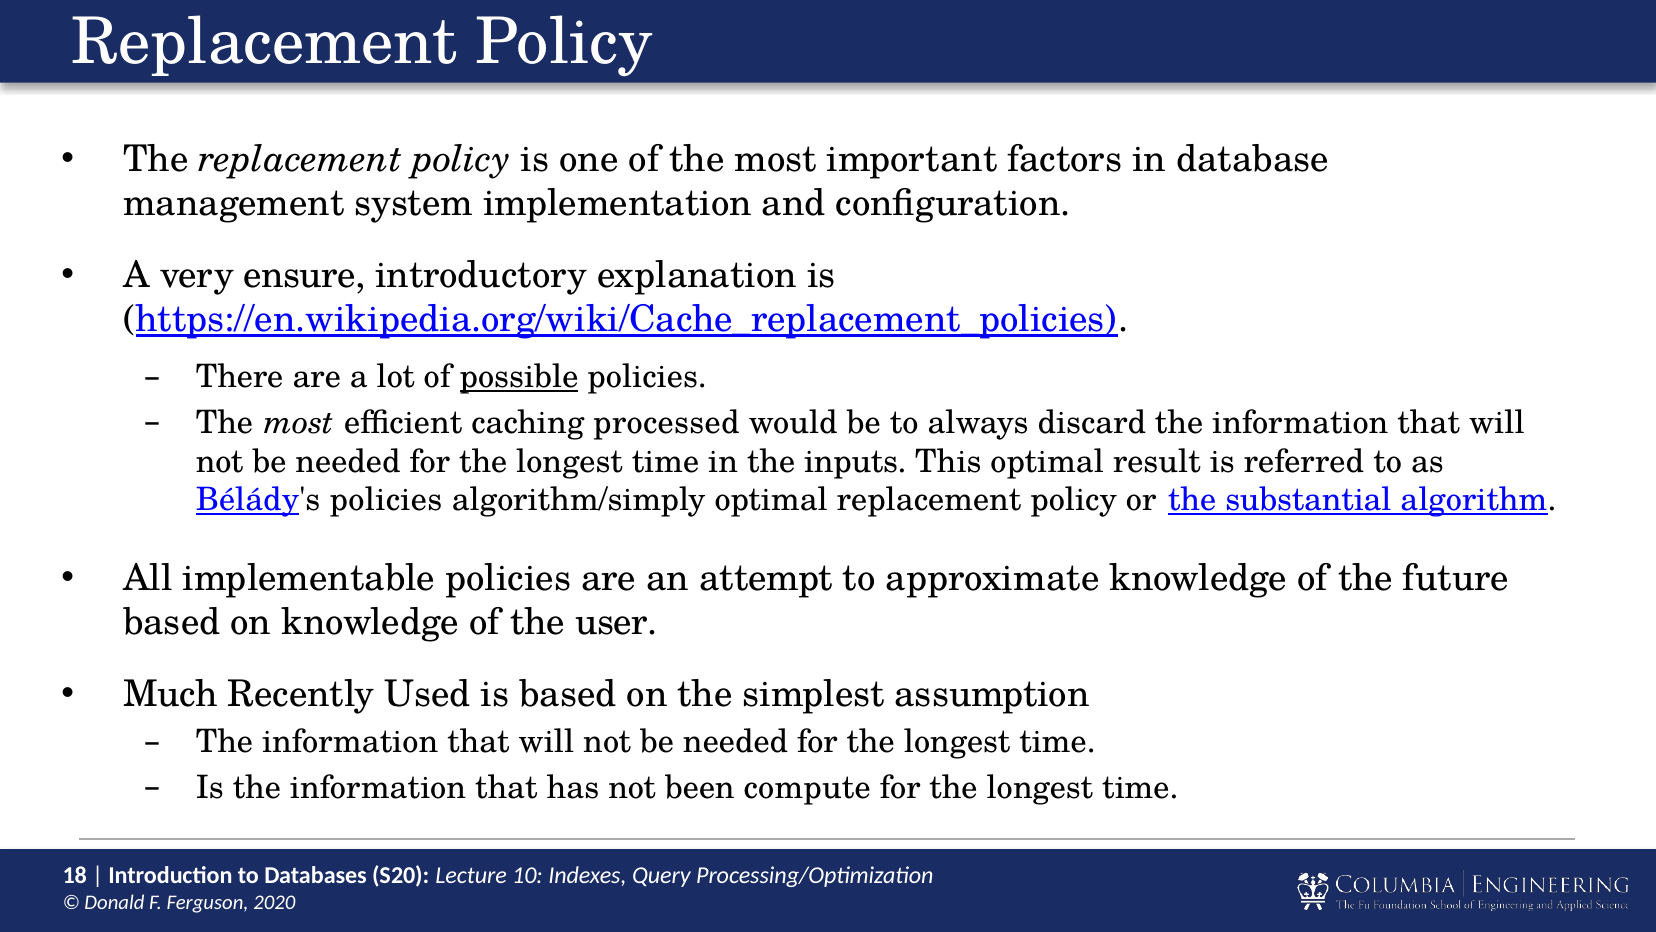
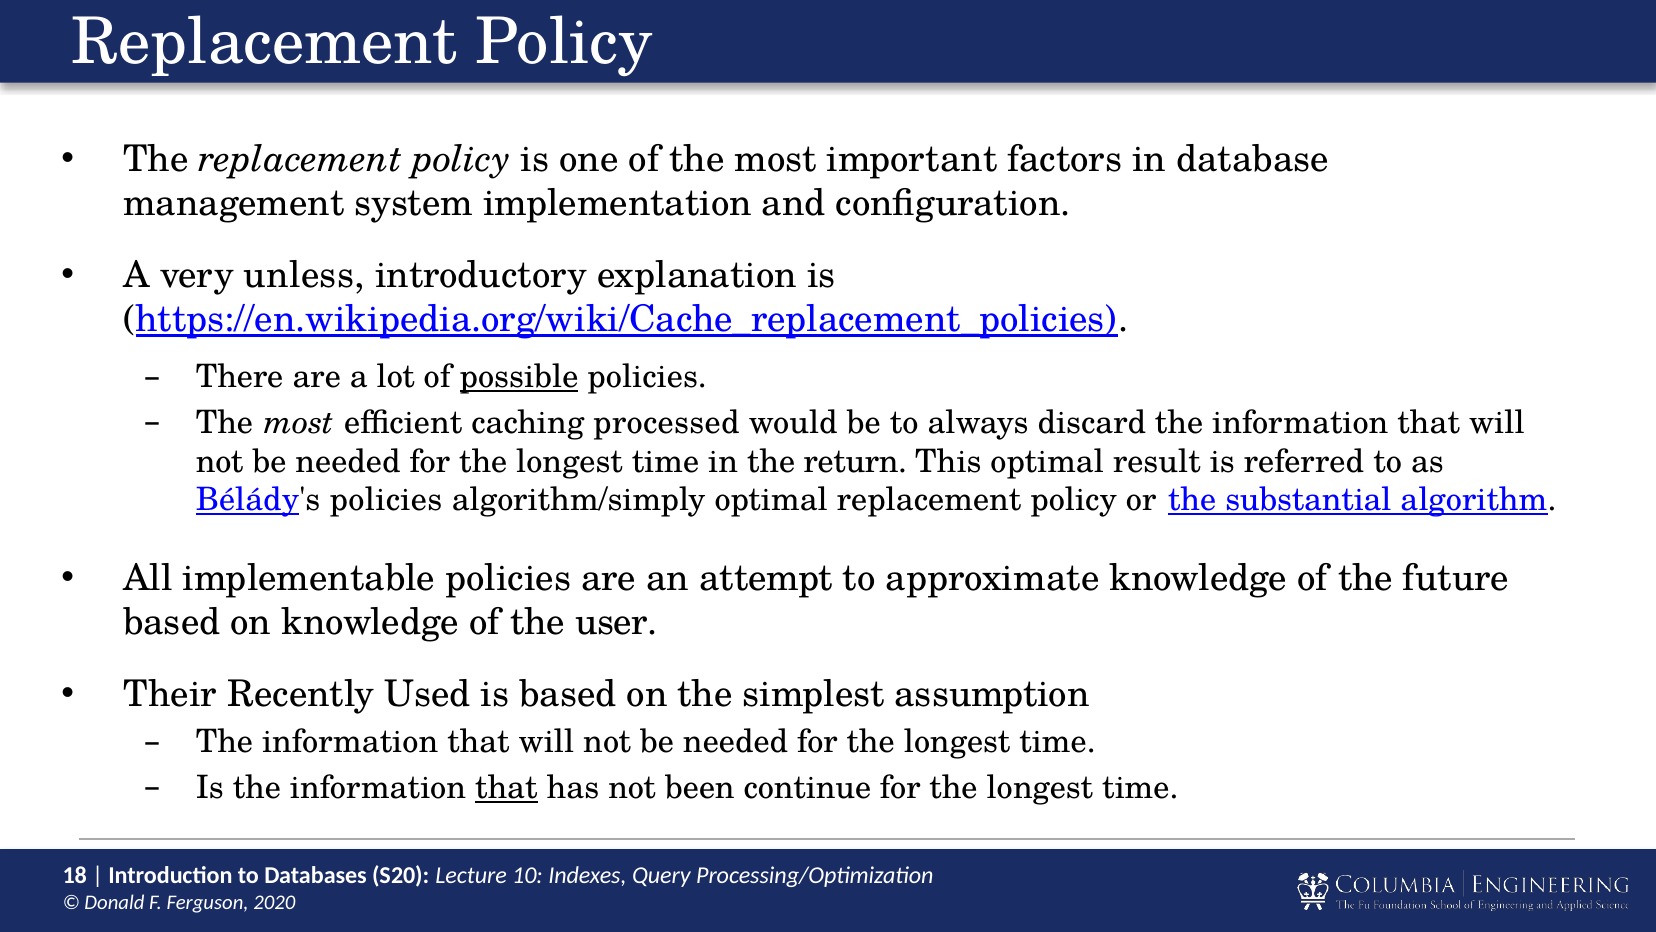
ensure: ensure -> unless (304, 275)
inputs: inputs -> return (855, 461)
Much: Much -> Their (170, 694)
that underline: none -> present (506, 787)
compute: compute -> continue (807, 787)
